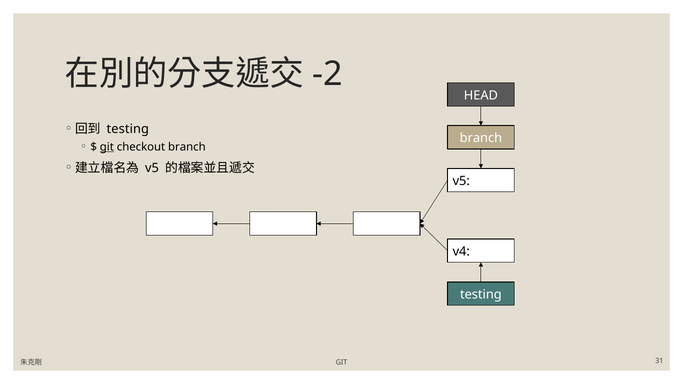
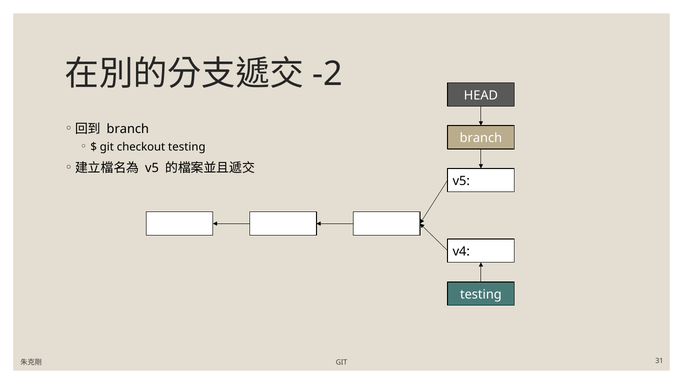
testing: testing -> branch (128, 129)
git underline: present -> none (107, 147)
checkout branch: branch -> testing (187, 147)
